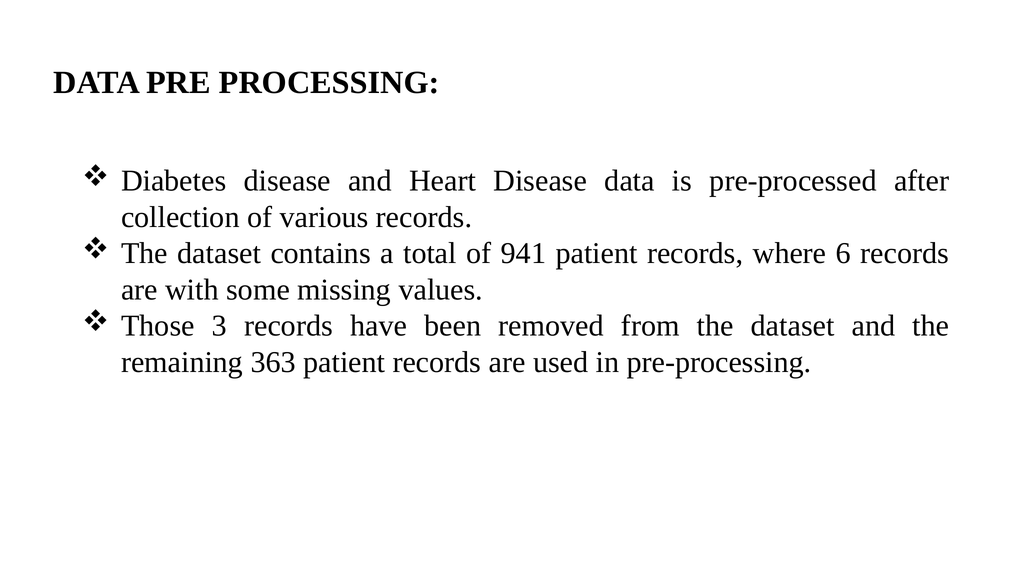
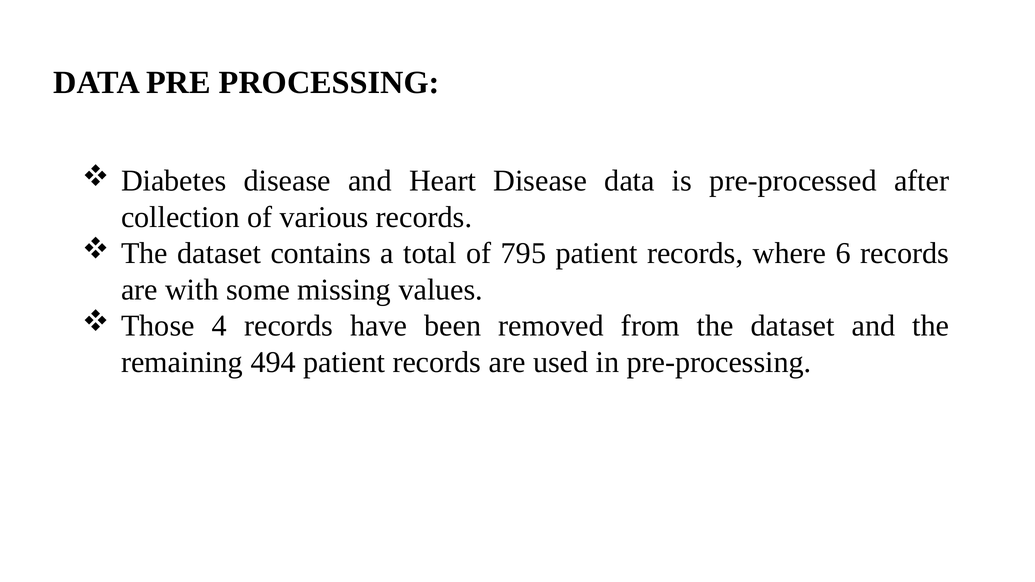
941: 941 -> 795 (524, 254)
3: 3 -> 4 (219, 326)
363: 363 -> 494 (273, 362)
